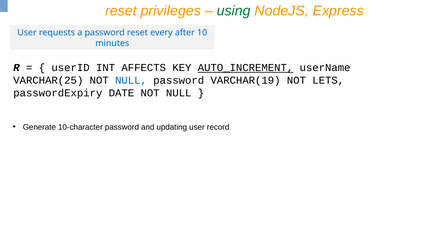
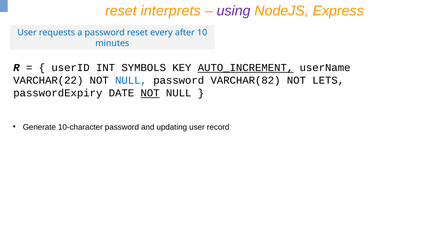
privileges: privileges -> interprets (171, 11)
using colour: green -> purple (234, 11)
AFFECTS: AFFECTS -> SYMBOLS (144, 68)
VARCHAR(25: VARCHAR(25 -> VARCHAR(22 (48, 81)
VARCHAR(19: VARCHAR(19 -> VARCHAR(82 (246, 81)
NOT underline: none -> present (150, 93)
